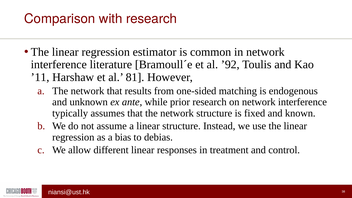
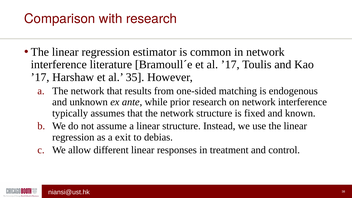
al ’92: ’92 -> ’17 (230, 65)
’11: ’11 -> ’17 (40, 77)
81: 81 -> 35 (135, 77)
bias: bias -> exit (123, 137)
